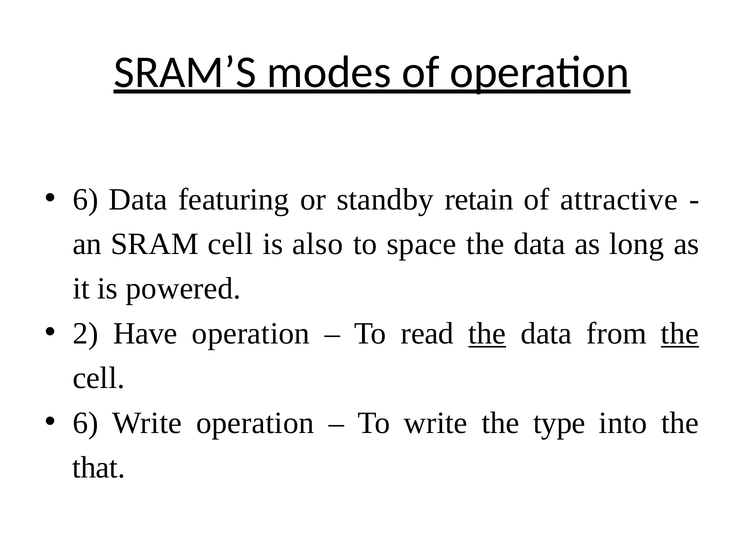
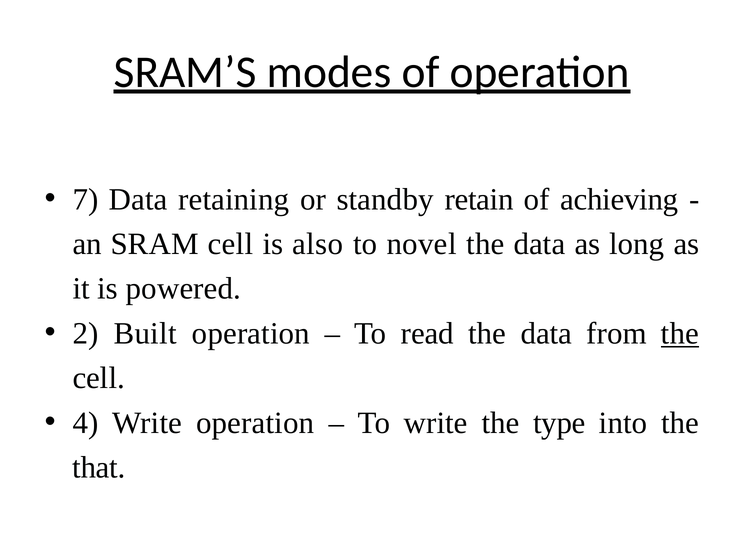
6: 6 -> 7 (85, 199)
featuring: featuring -> retaining (234, 199)
attractive: attractive -> achieving (619, 199)
space: space -> novel (422, 244)
Have: Have -> Built (145, 333)
the underline: present -> none (487, 333)
6: 6 -> 4 (85, 423)
